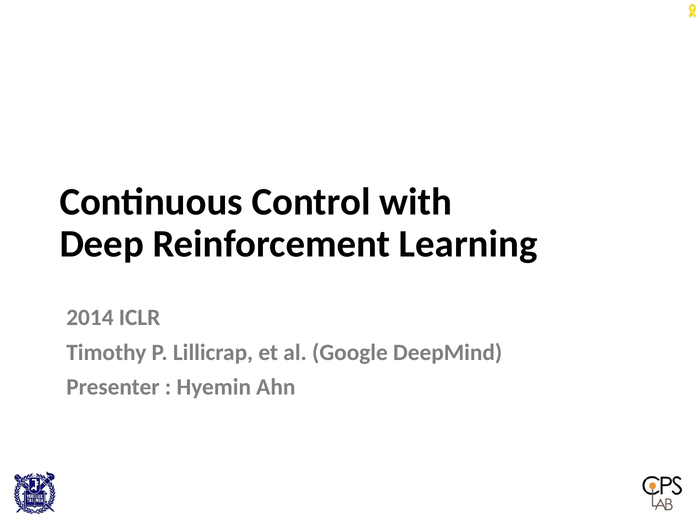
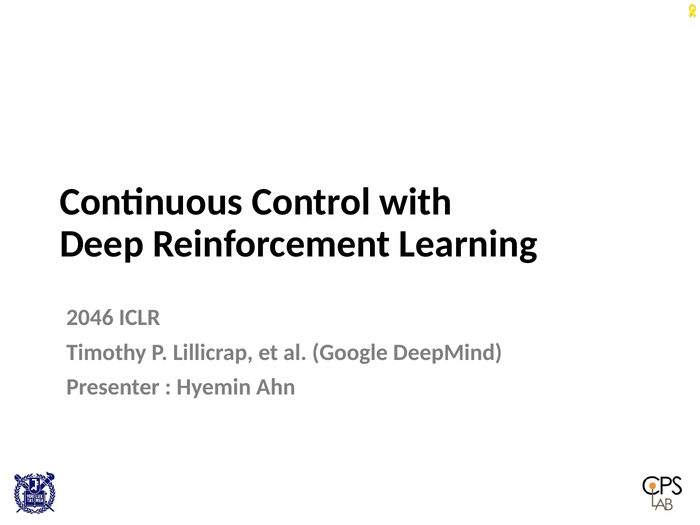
2014: 2014 -> 2046 (90, 317)
